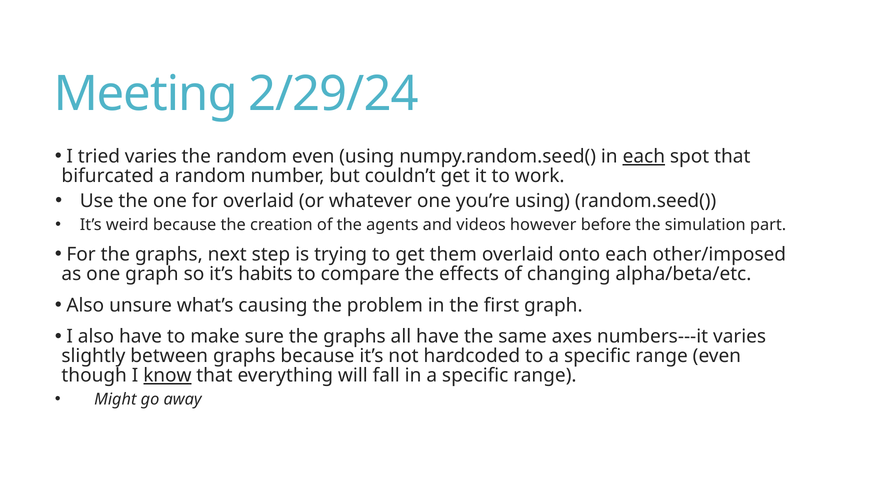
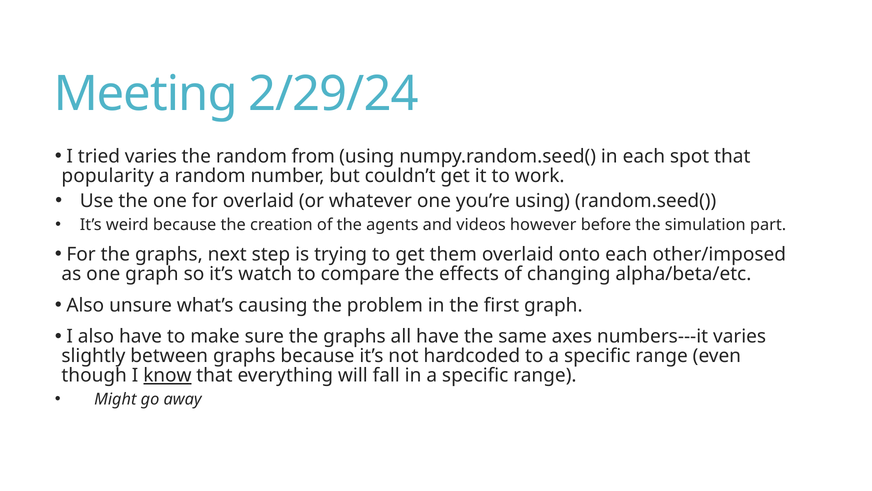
random even: even -> from (313, 156)
each underline: present -> none (644, 156)
bifurcated: bifurcated -> popularity (108, 176)
habits: habits -> watch (265, 274)
